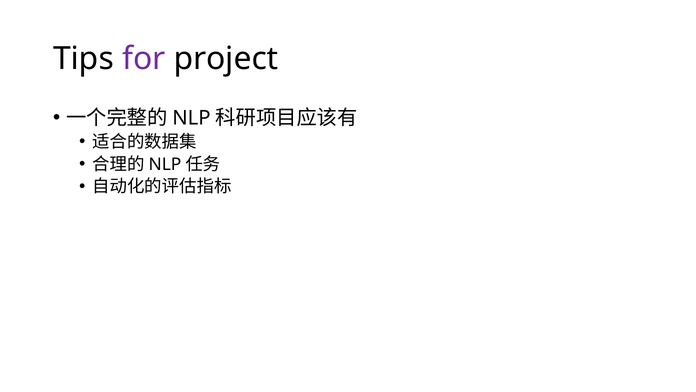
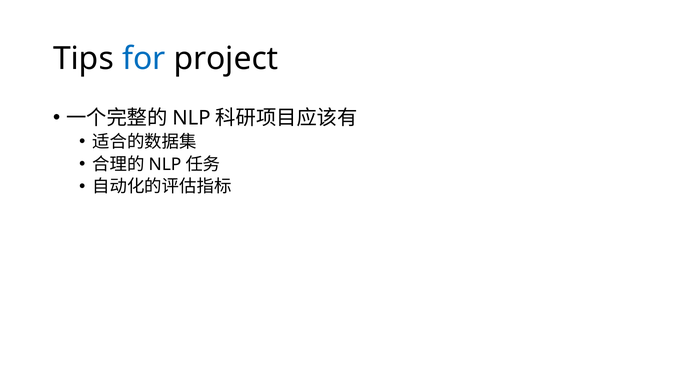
for colour: purple -> blue (144, 58)
